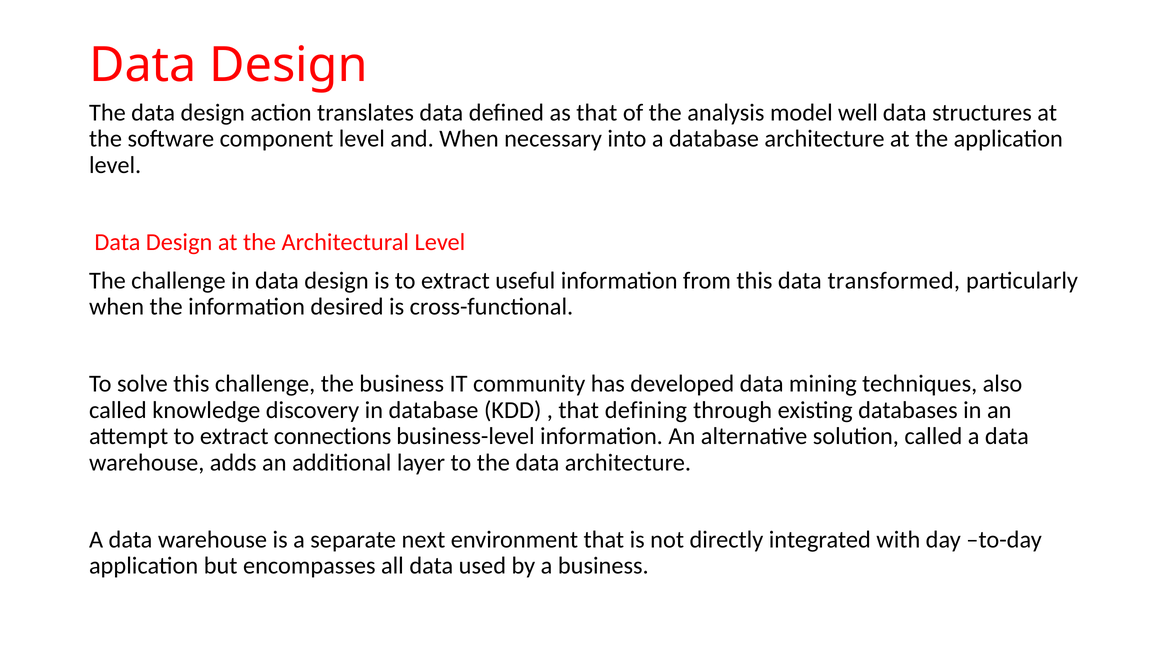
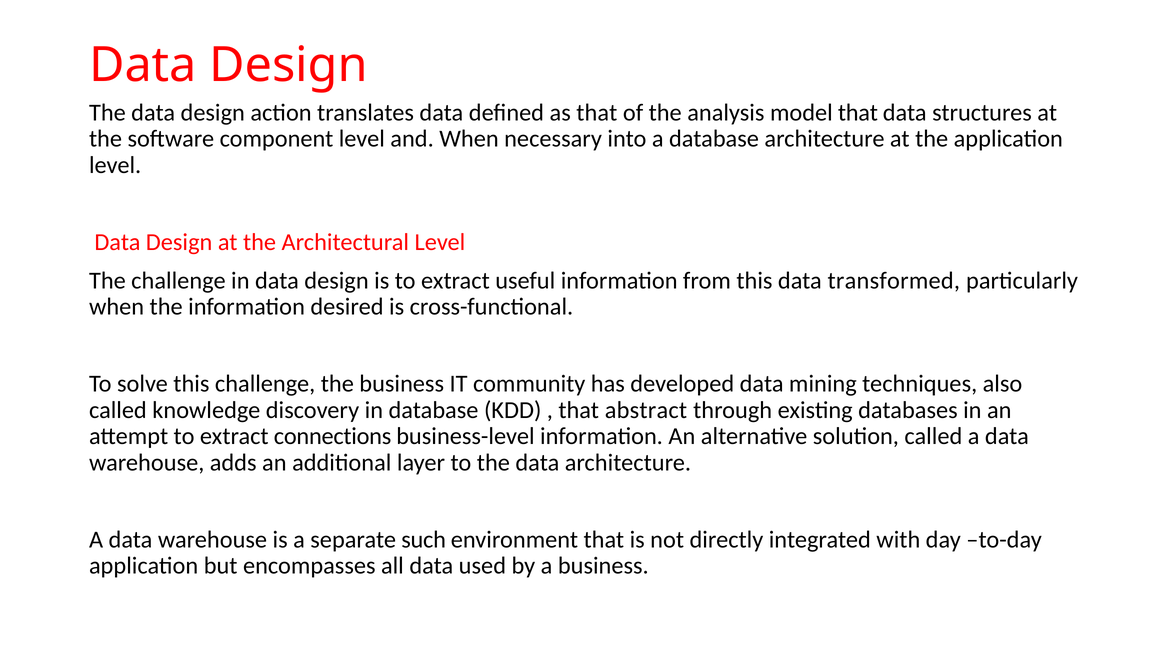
model well: well -> that (858, 113)
defining: defining -> abstract (646, 410)
next: next -> such (424, 539)
